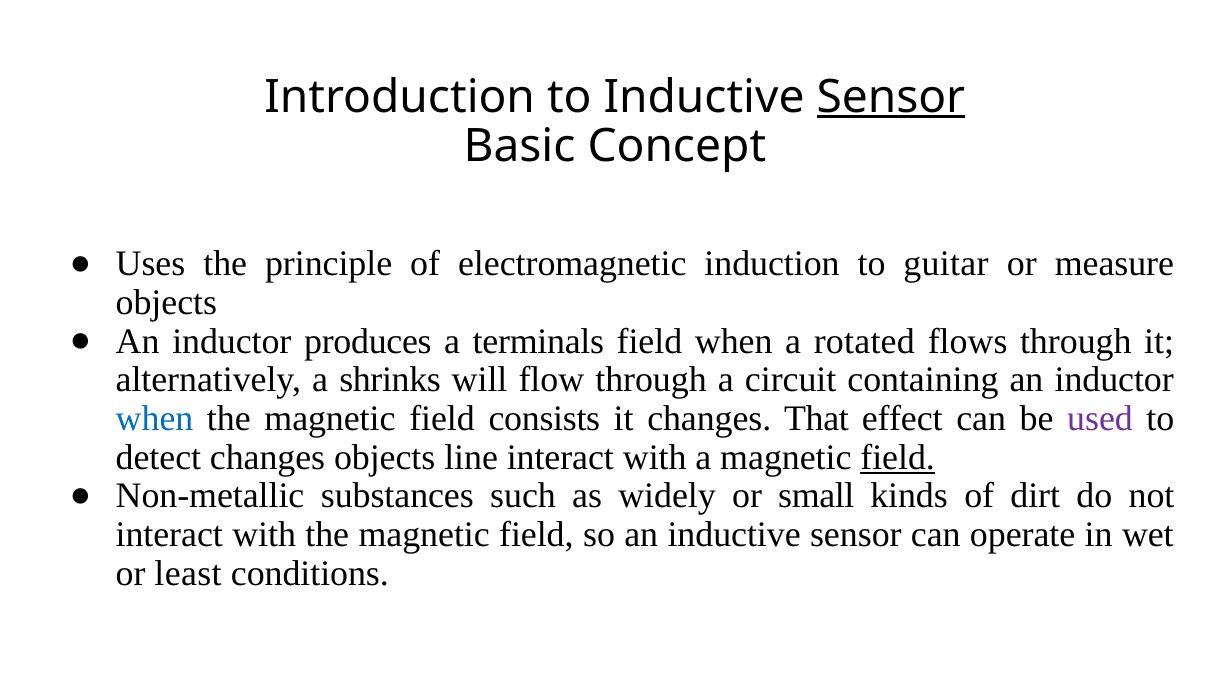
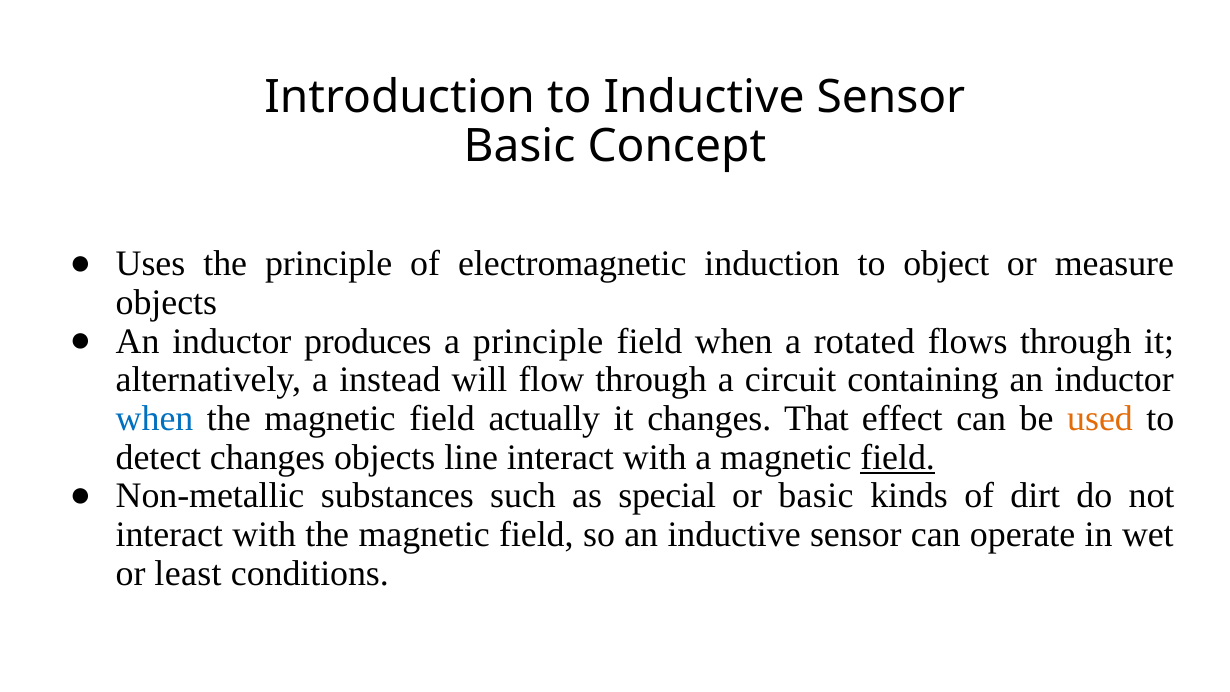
Sensor underline: present -> none (891, 97)
guitar: guitar -> object (946, 264)
a terminals: terminals -> principle (538, 341)
shrinks: shrinks -> instead (390, 380)
consists: consists -> actually (544, 418)
used colour: purple -> orange (1100, 418)
widely: widely -> special (667, 496)
or small: small -> basic (816, 496)
